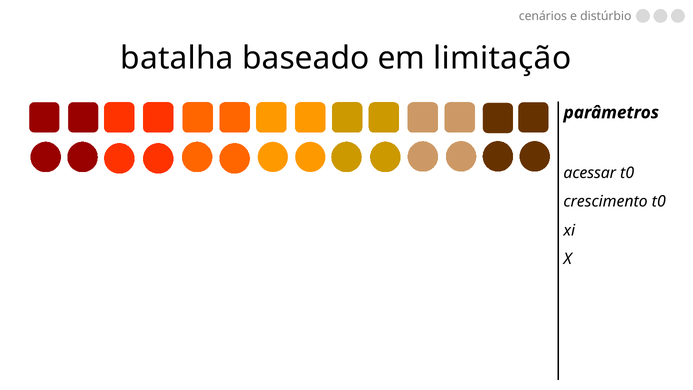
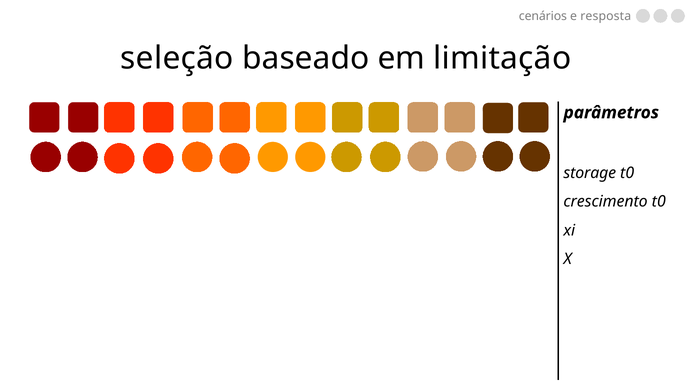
distúrbio: distúrbio -> resposta (606, 16)
batalha: batalha -> seleção (177, 58)
acessar: acessar -> storage (590, 173)
